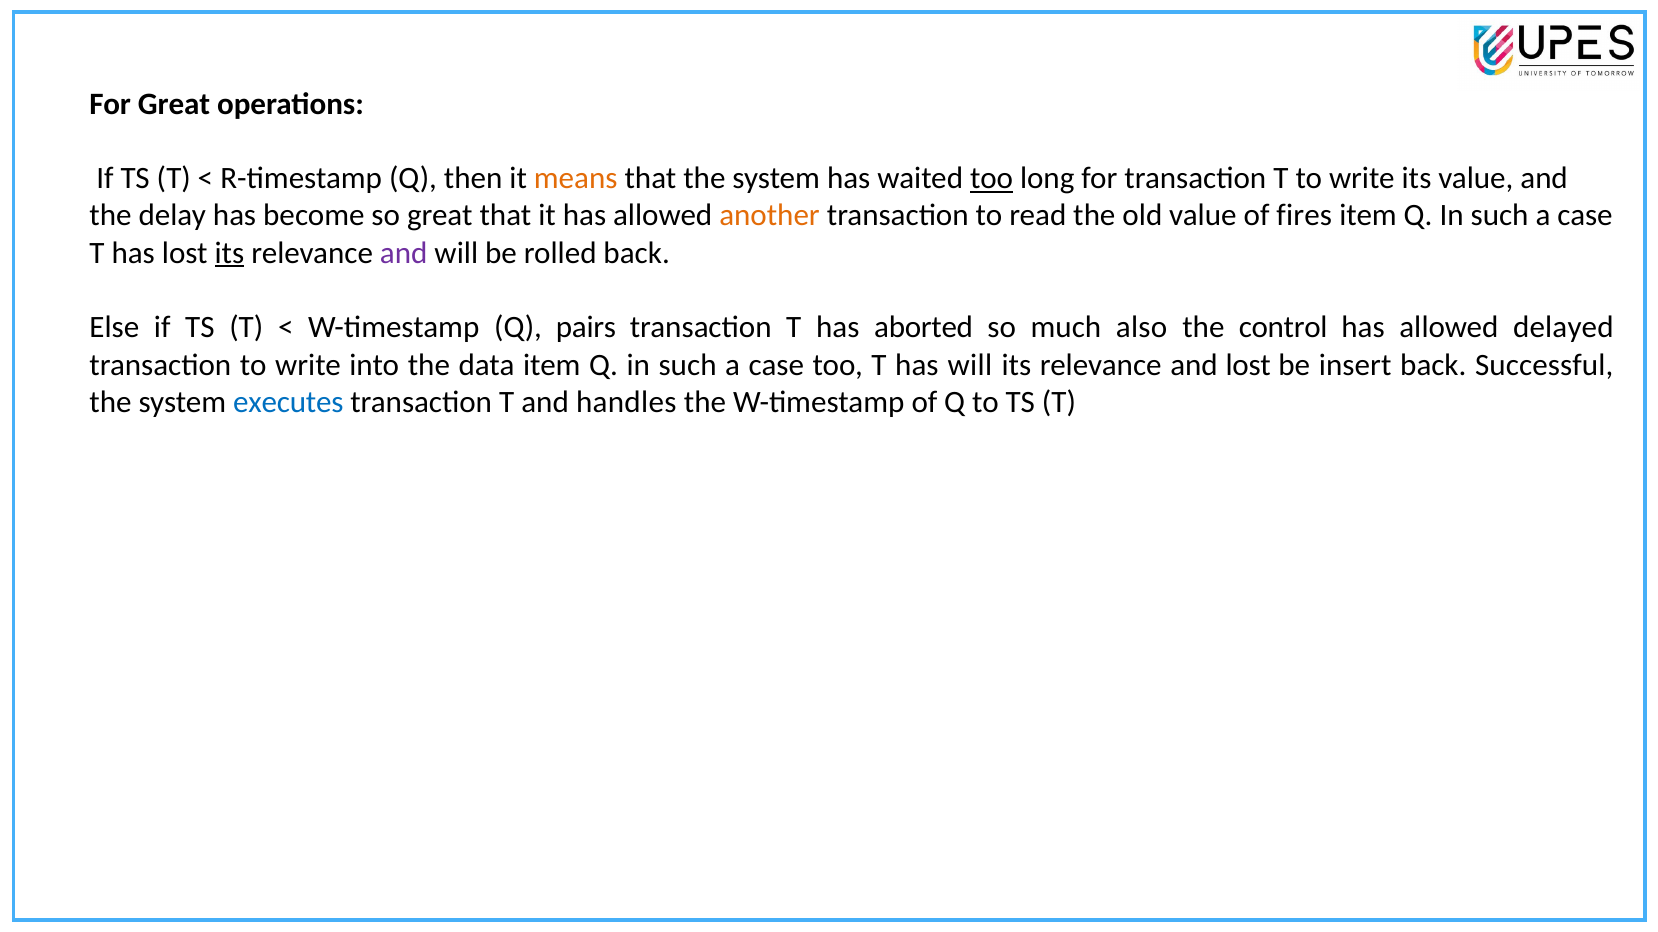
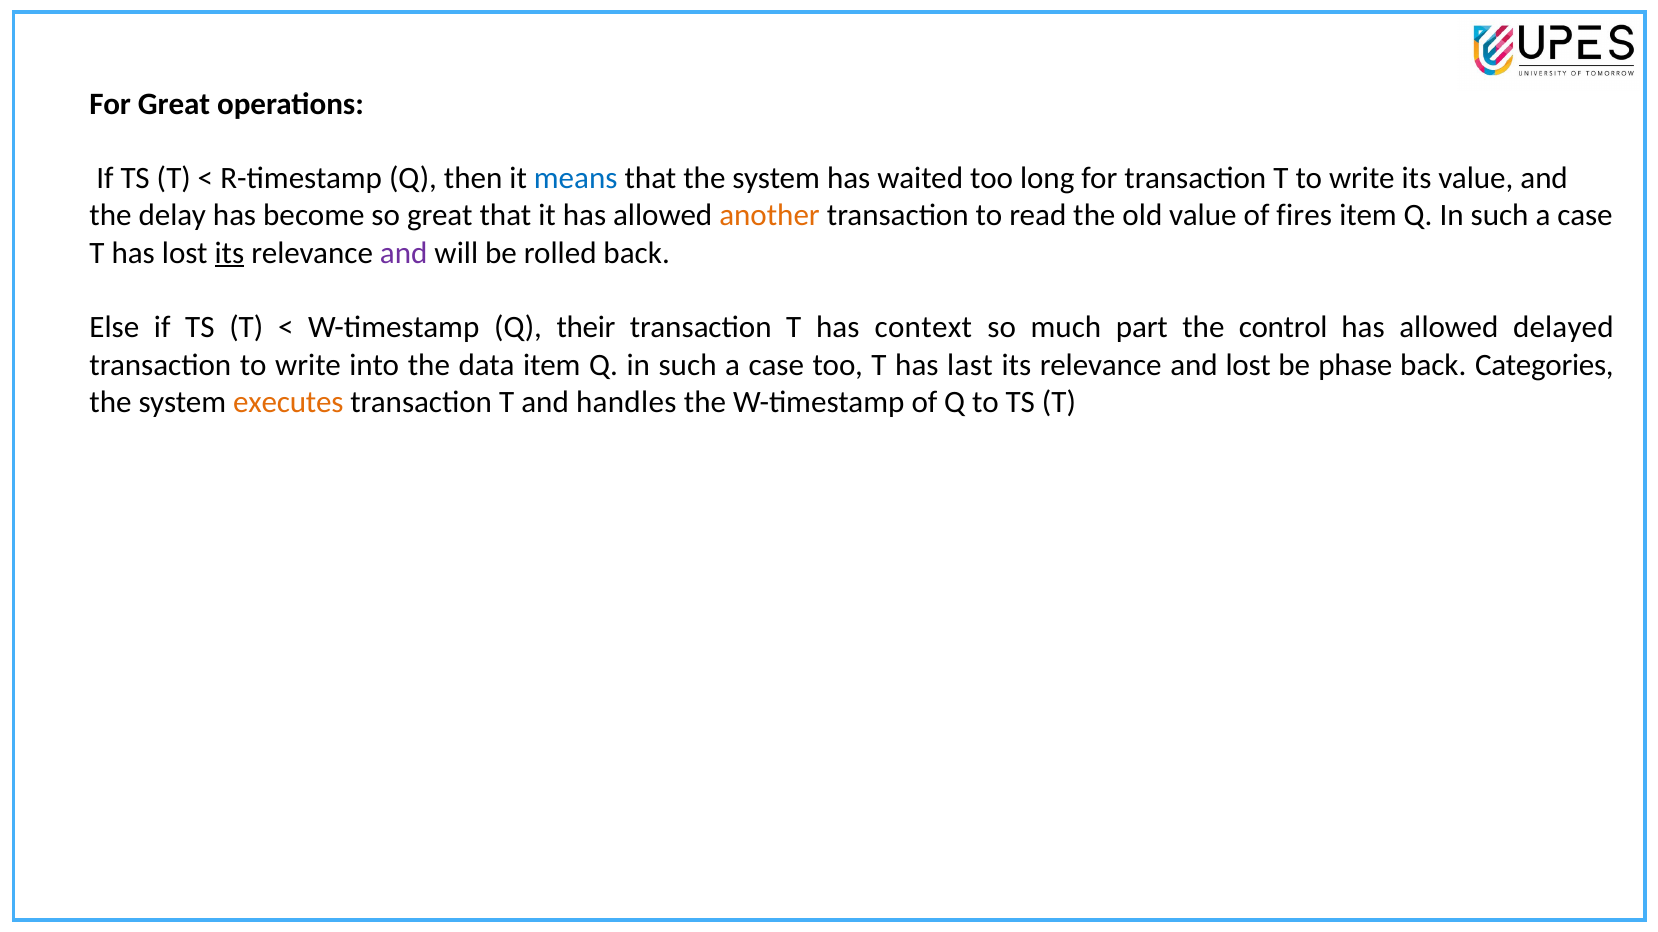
means colour: orange -> blue (576, 179)
too underline: present -> none (992, 179)
pairs: pairs -> their (586, 328)
aborted: aborted -> context (923, 328)
also: also -> part (1142, 328)
has will: will -> last (970, 365)
insert: insert -> phase (1355, 365)
Successful: Successful -> Categories (1544, 365)
executes colour: blue -> orange (288, 402)
